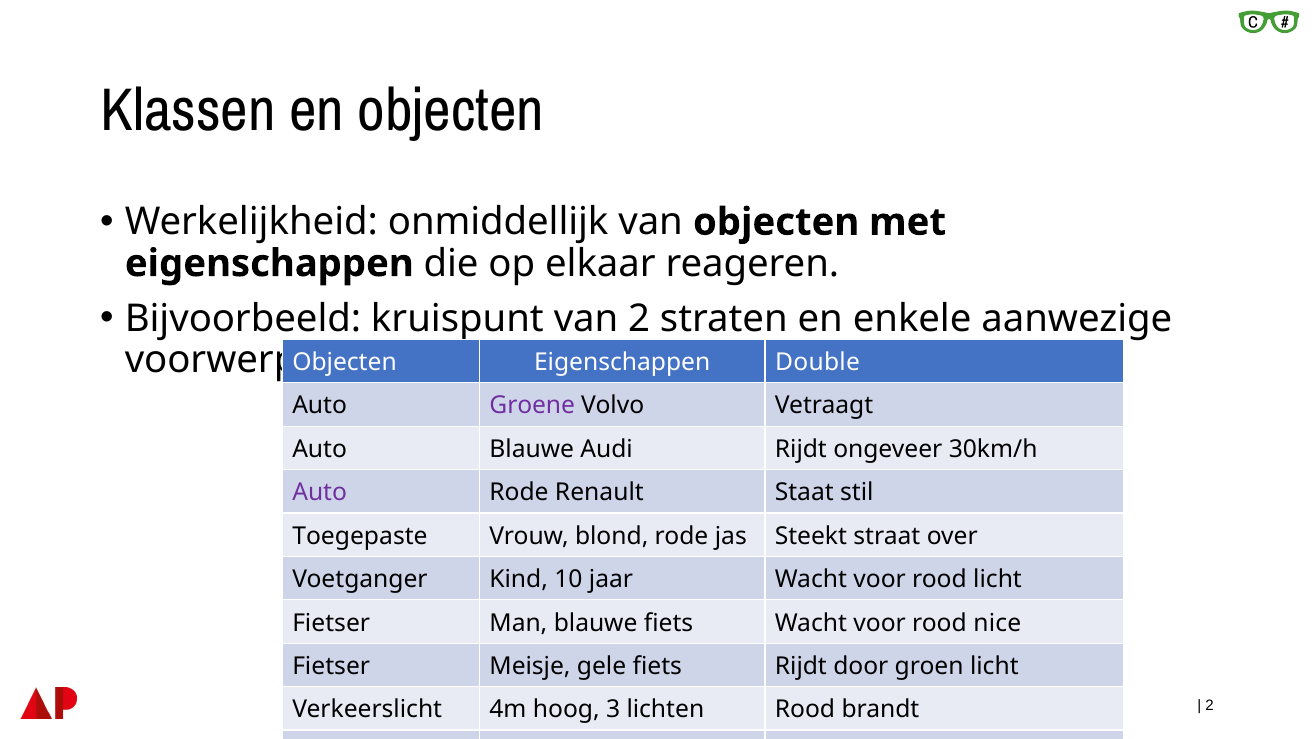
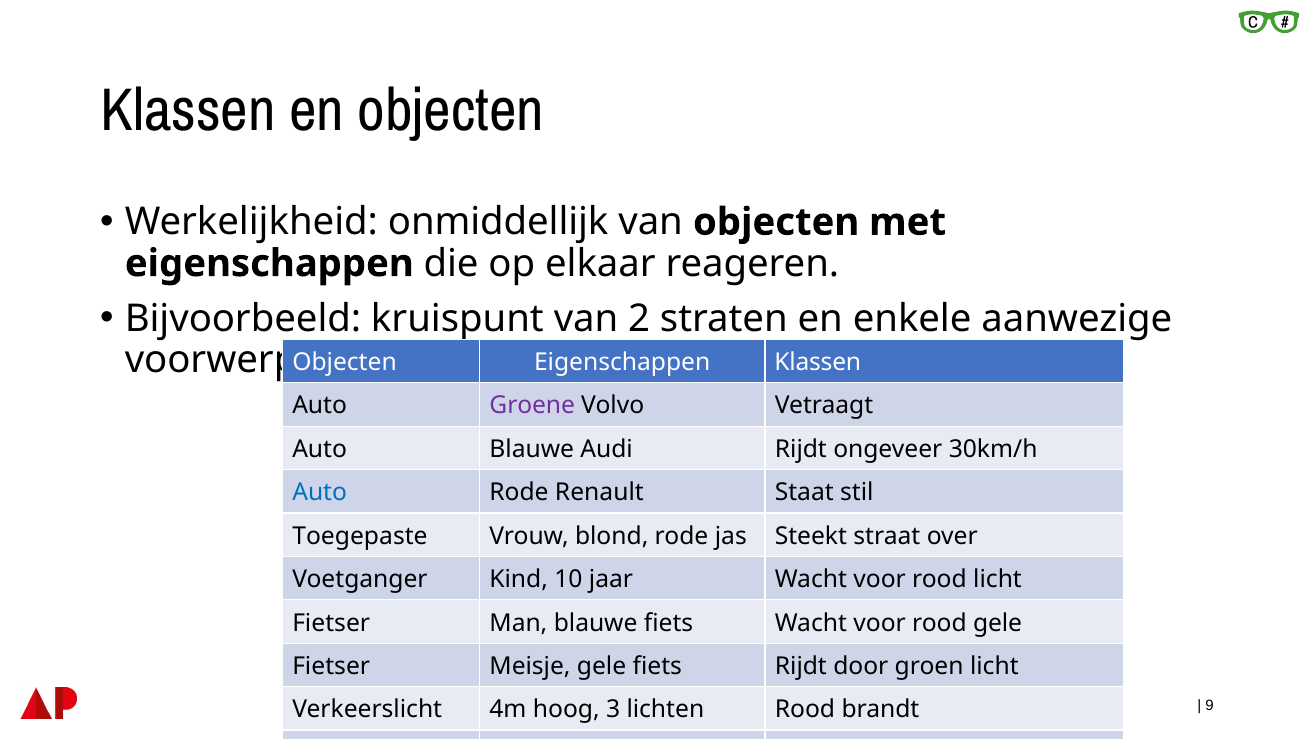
Eigenschappen Double: Double -> Klassen (818, 363)
Auto colour: purple -> blue (320, 493)
rood nice: nice -> gele (998, 623)
2: 2 -> 9 (1210, 706)
